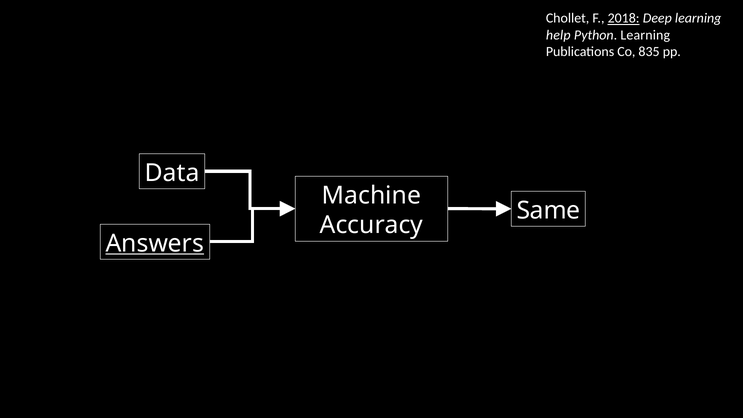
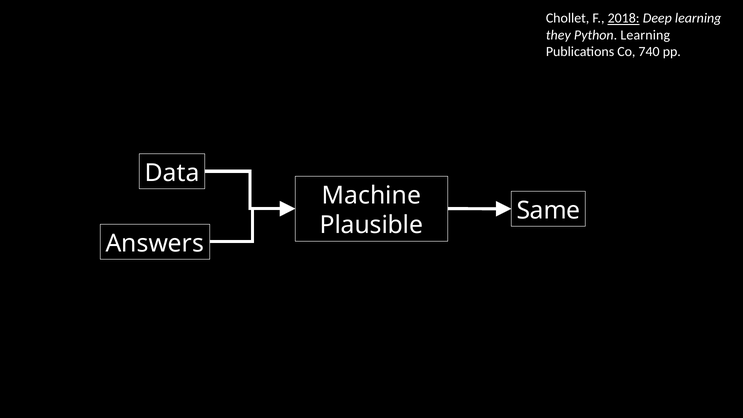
help: help -> they (558, 35)
835: 835 -> 740 (649, 52)
Accuracy: Accuracy -> Plausible (371, 225)
Answers underline: present -> none (155, 243)
